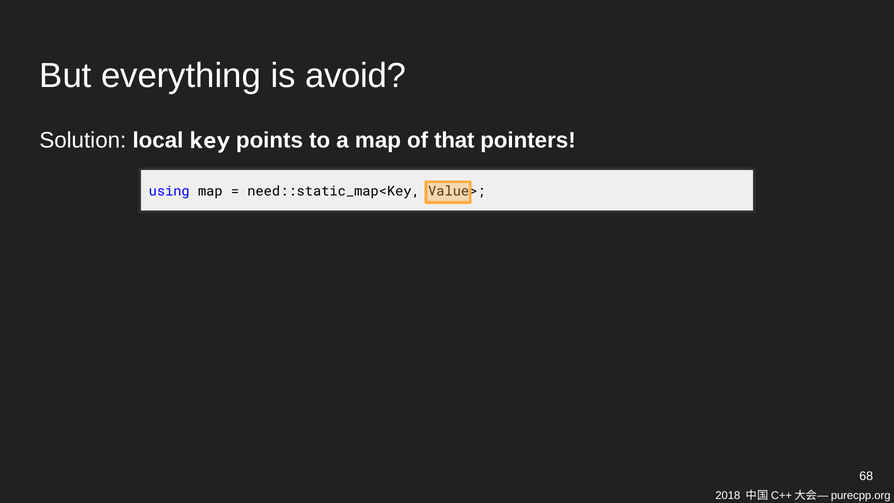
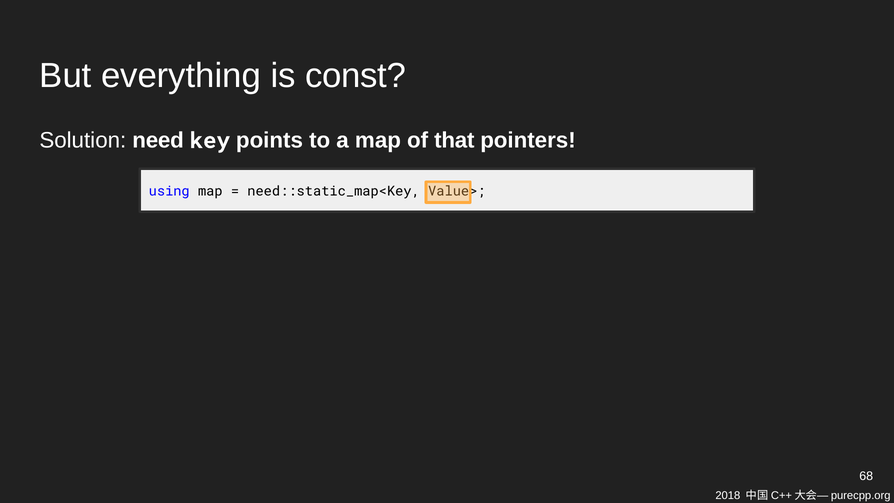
avoid: avoid -> const (356, 76)
local: local -> need (158, 141)
